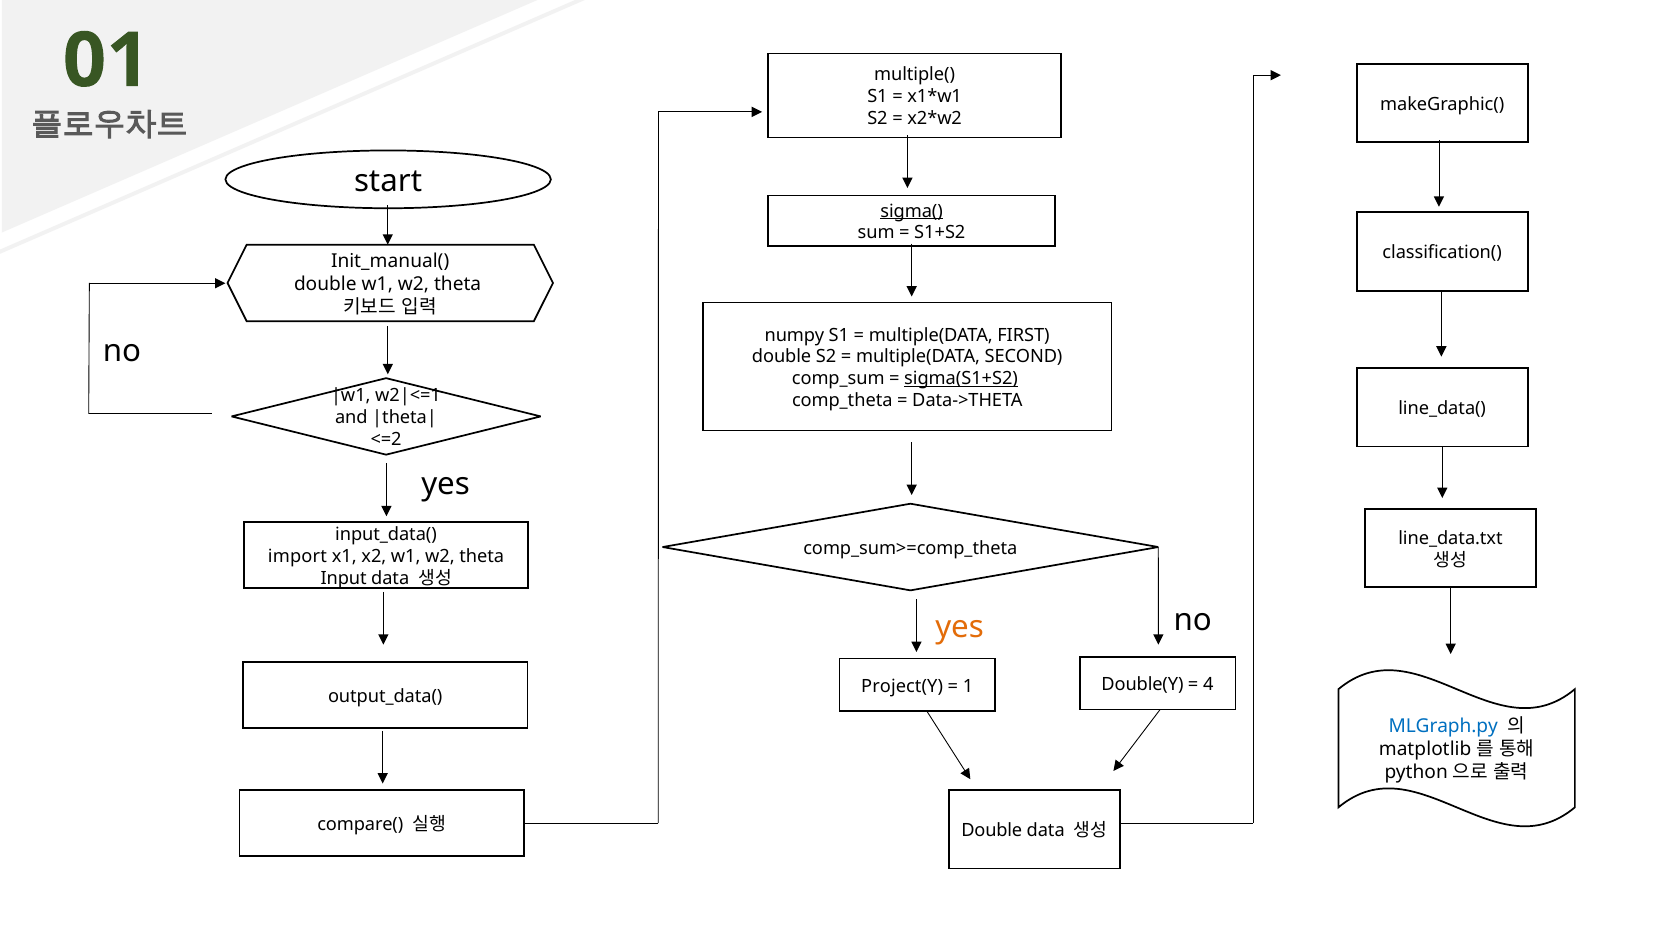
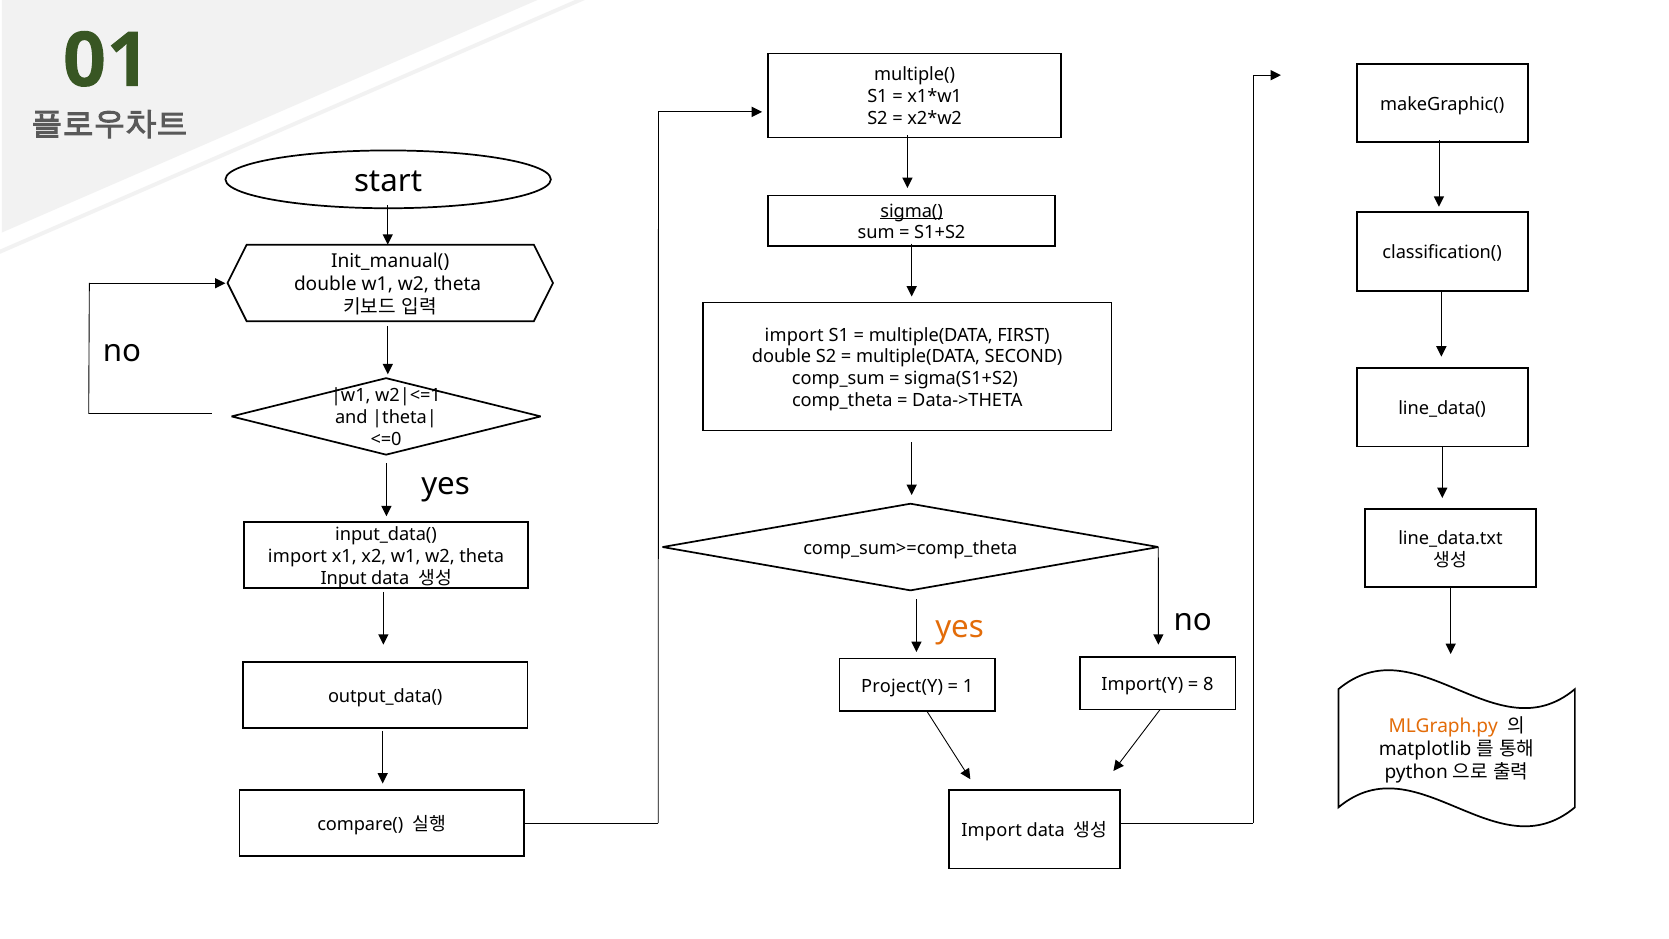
numpy: numpy -> import (794, 335)
sigma(S1+S2 underline: present -> none (961, 379)
<=2: <=2 -> <=0 (386, 439)
Double(Y: Double(Y -> Import(Y (1142, 684)
4: 4 -> 8 (1208, 684)
MLGraph.py colour: blue -> orange (1443, 726)
Double: Double -> Import (992, 831)
